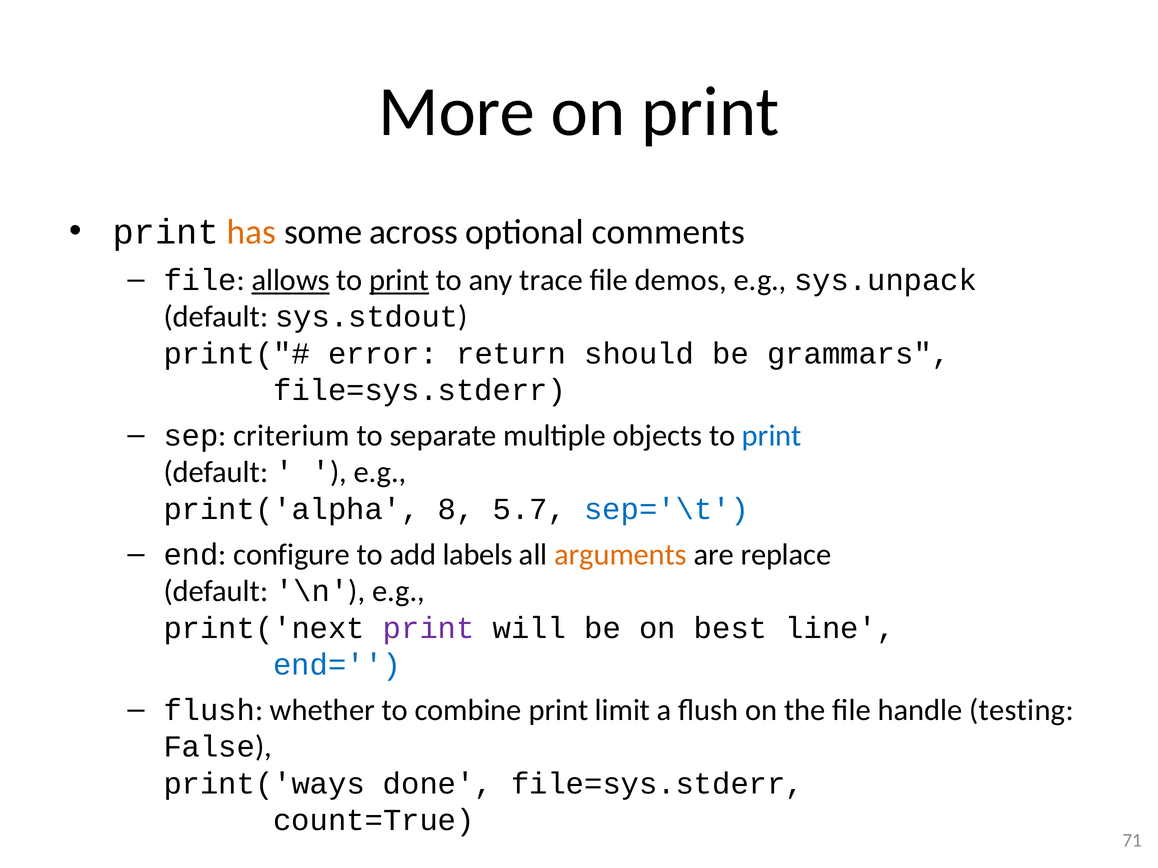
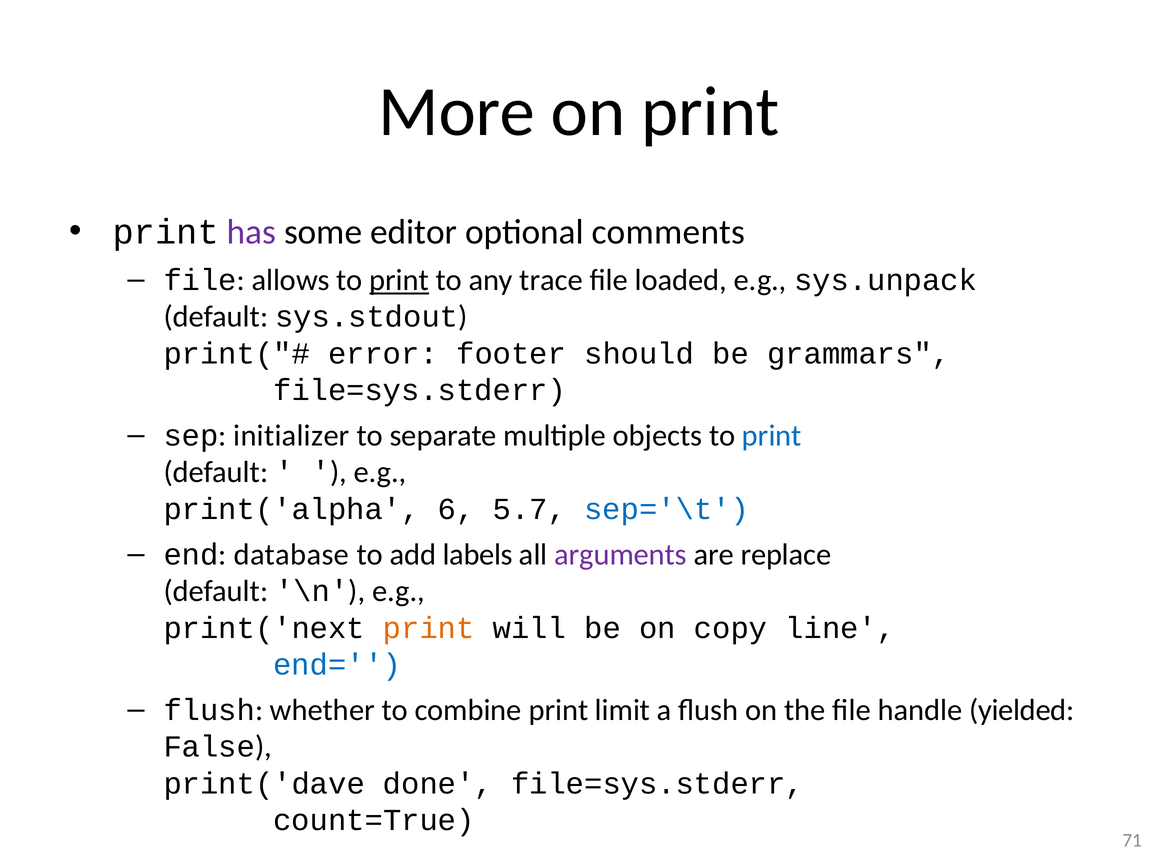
has colour: orange -> purple (251, 232)
across: across -> editor (414, 232)
allows underline: present -> none (291, 280)
demos: demos -> loaded (681, 280)
return: return -> footer (511, 354)
criterium: criterium -> initializer (291, 436)
8: 8 -> 6 (456, 509)
configure: configure -> database (291, 555)
arguments colour: orange -> purple (621, 555)
print colour: purple -> orange (429, 628)
best: best -> copy (731, 628)
testing: testing -> yielded (1022, 711)
print('ways: print('ways -> print('dave (264, 784)
